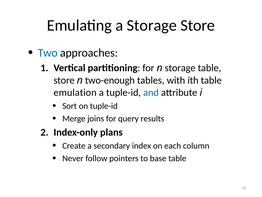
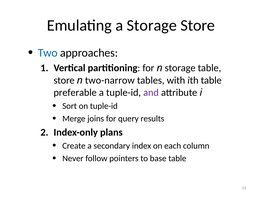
two-enough: two-enough -> two-narrow (110, 80)
emulation: emulation -> preferable (75, 92)
and colour: blue -> purple (151, 92)
